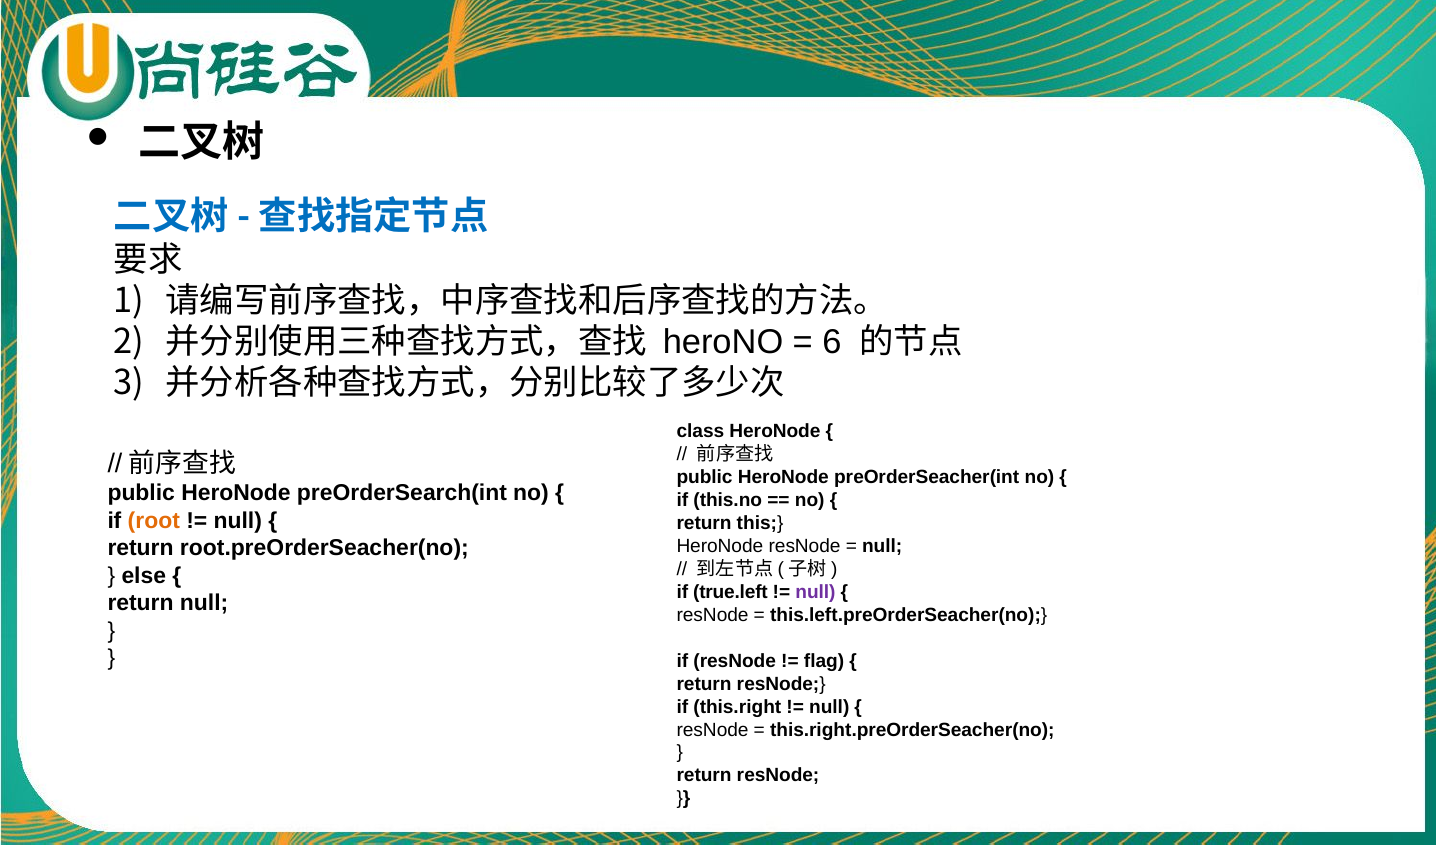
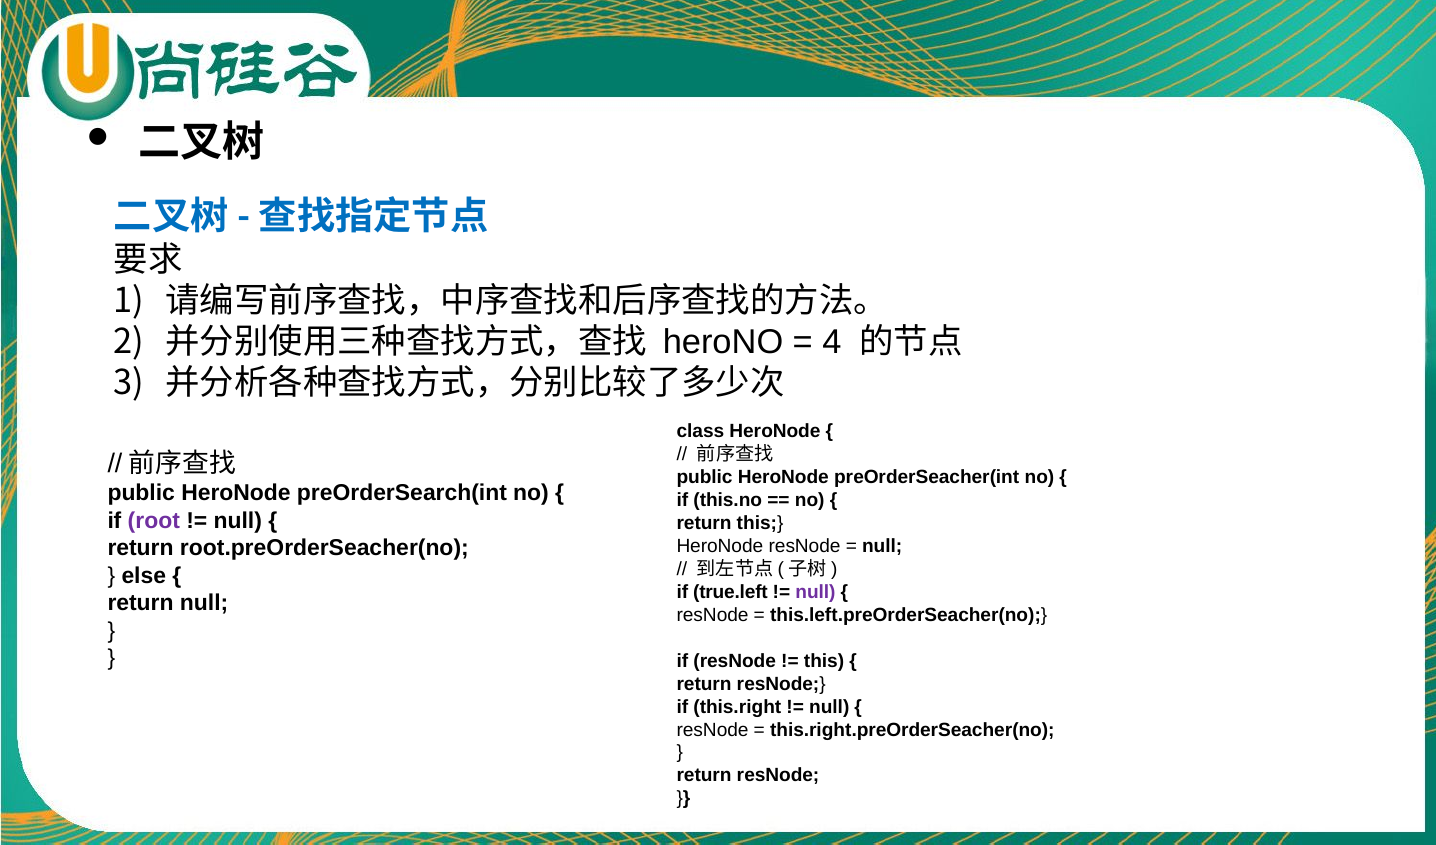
6: 6 -> 4 (832, 343)
root colour: orange -> purple (154, 521)
flag: flag -> this (824, 661)
